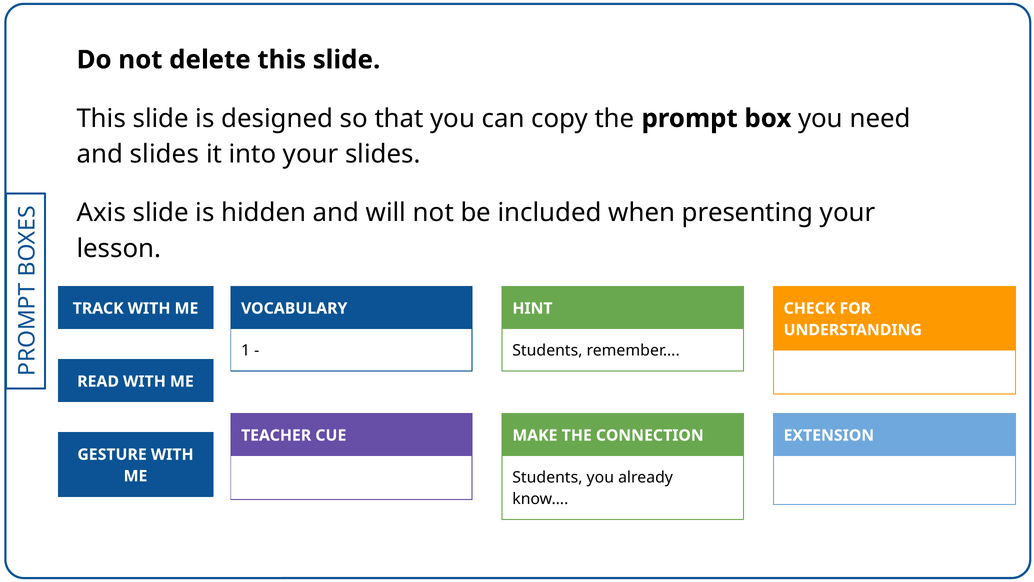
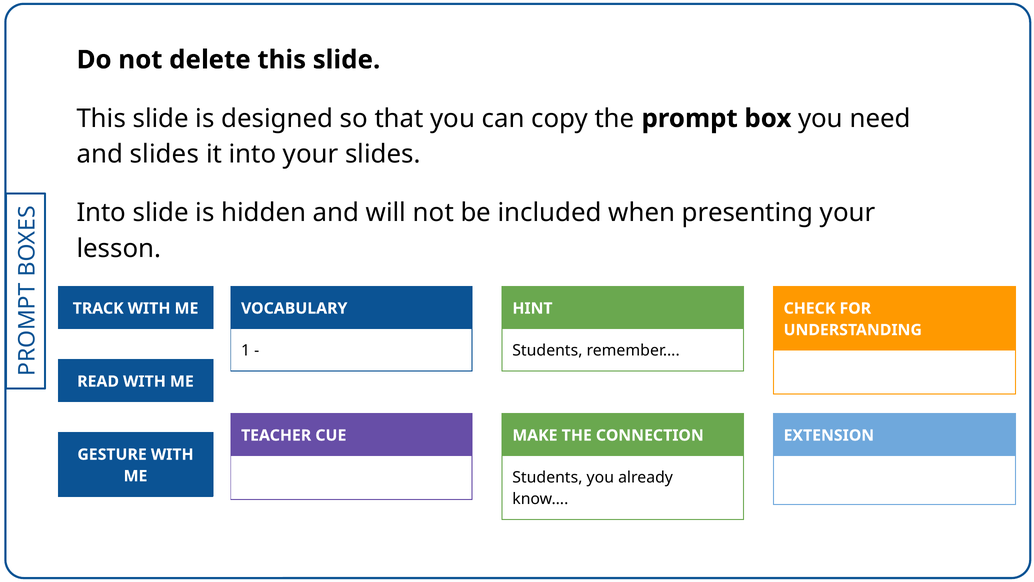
Axis: Axis -> Into (101, 213)
